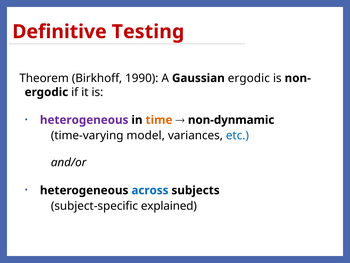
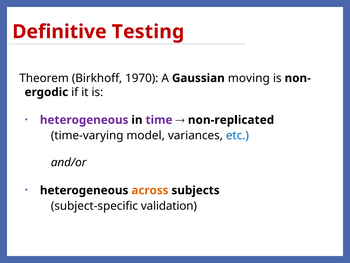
1990: 1990 -> 1970 (142, 78)
Gaussian ergodic: ergodic -> moving (249, 78)
time colour: orange -> purple (159, 120)
non-dynmamic: non-dynmamic -> non-replicated (231, 120)
across colour: blue -> orange (150, 190)
explained: explained -> validation (169, 206)
